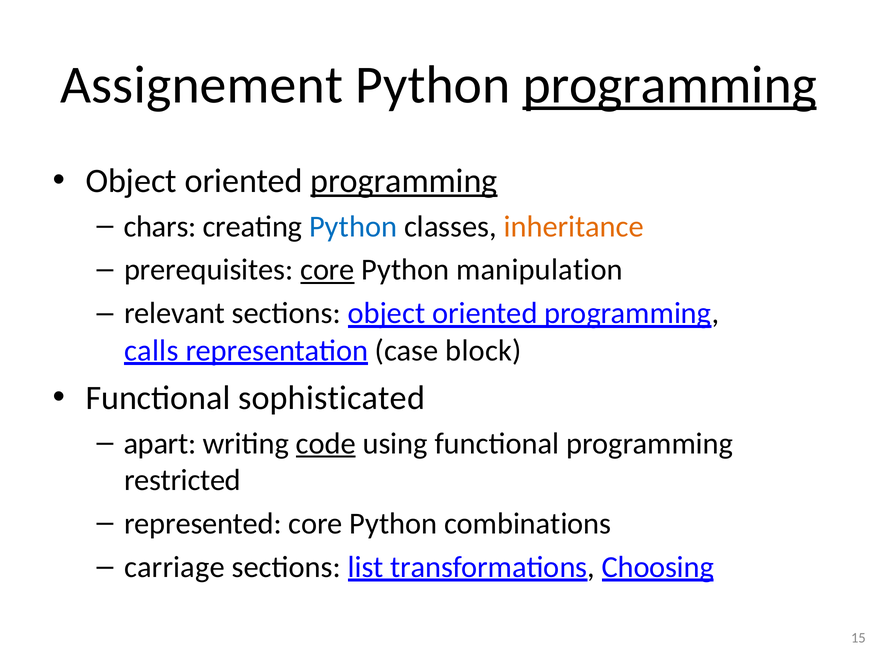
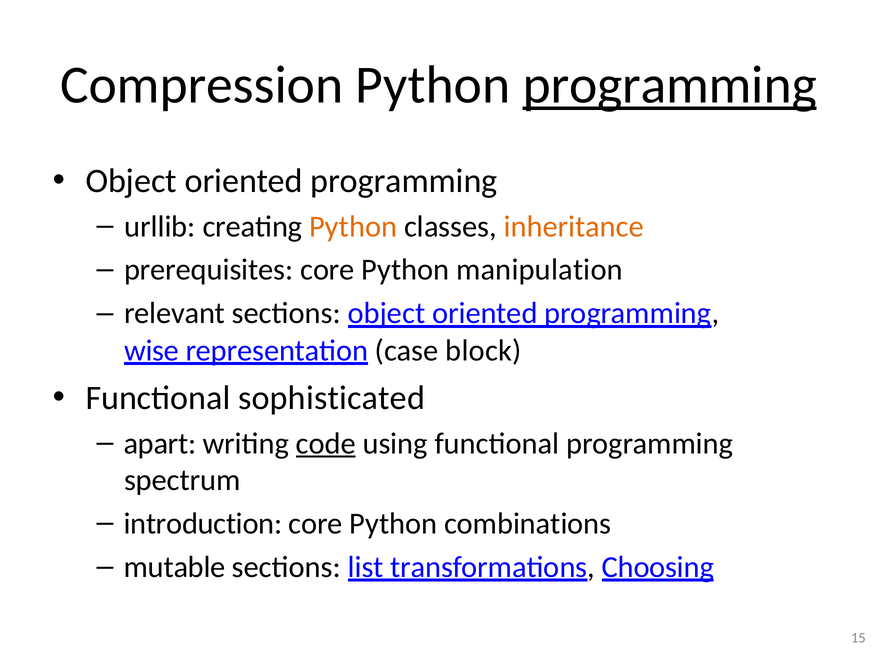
Assignement: Assignement -> Compression (202, 85)
programming underline: present -> none (404, 181)
chars: chars -> urllib (160, 226)
Python colour: blue -> orange (353, 226)
core underline: present -> none (327, 270)
calls: calls -> wise (152, 350)
restricted: restricted -> spectrum (182, 480)
represented: represented -> introduction (203, 523)
carriage: carriage -> mutable (175, 567)
